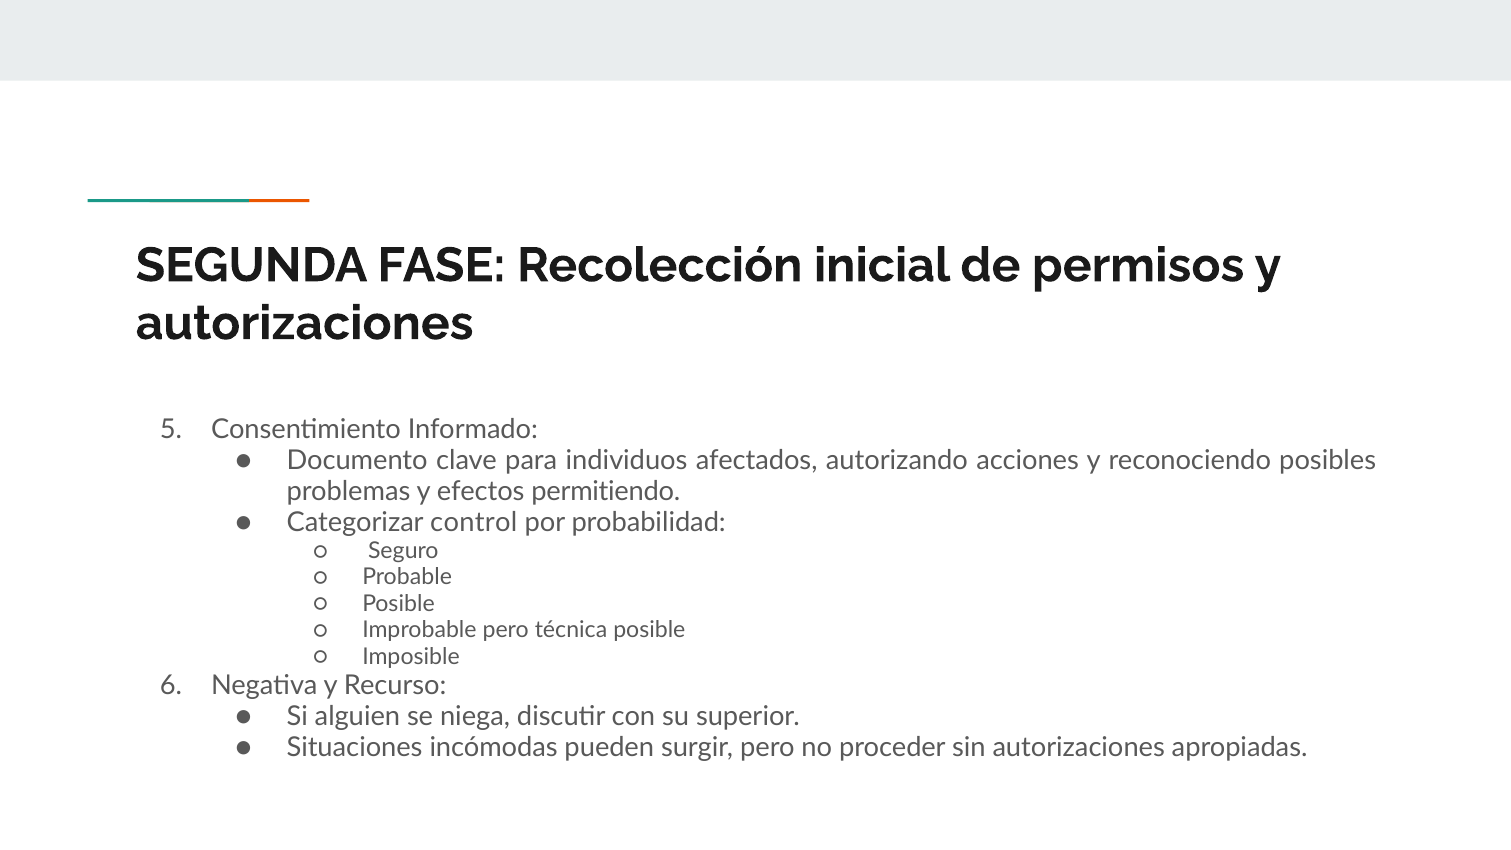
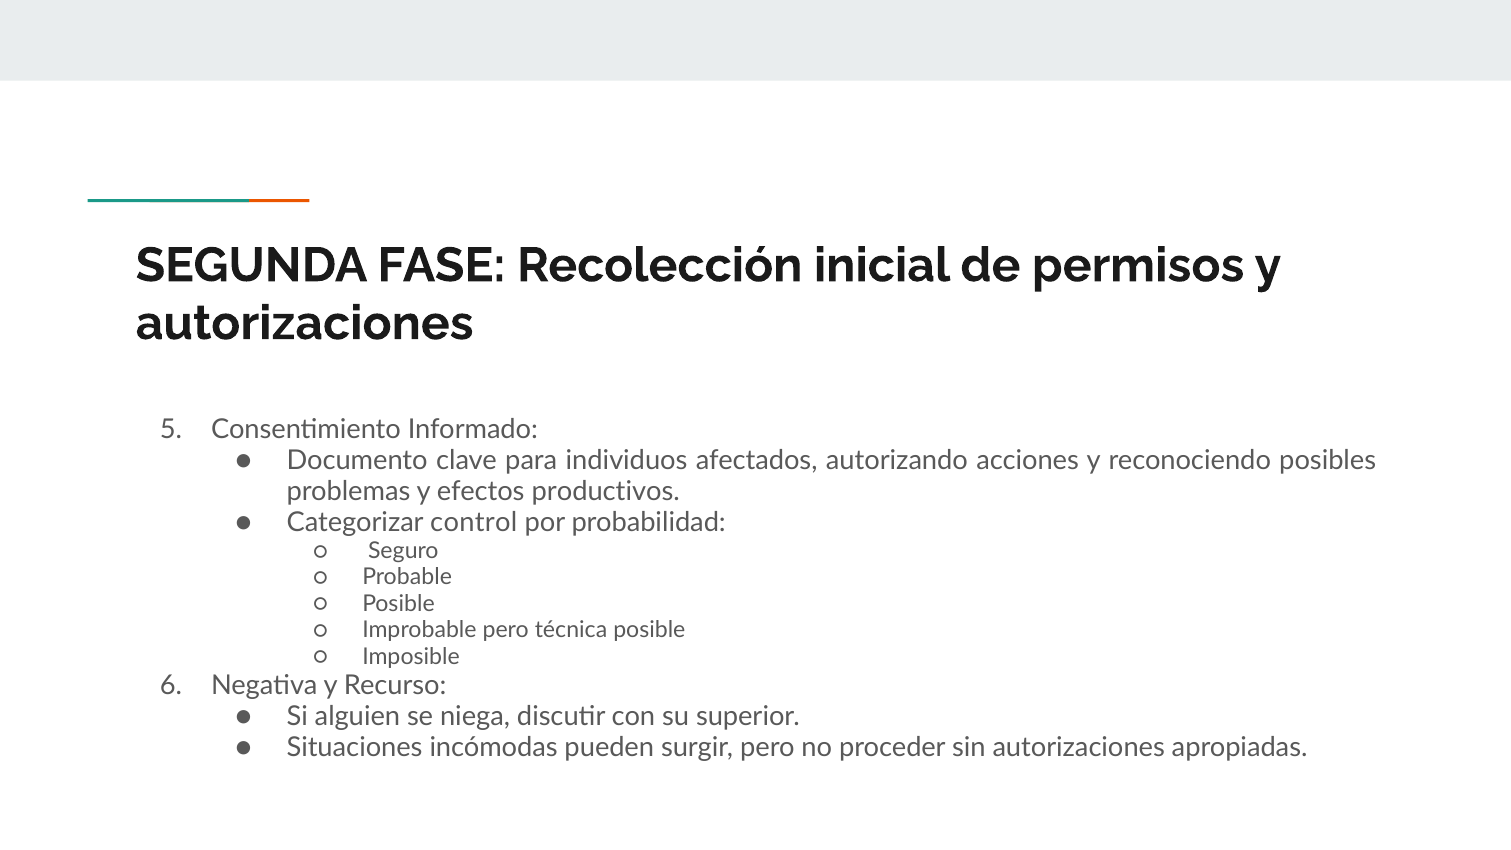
permitiendo: permitiendo -> productivos (606, 491)
